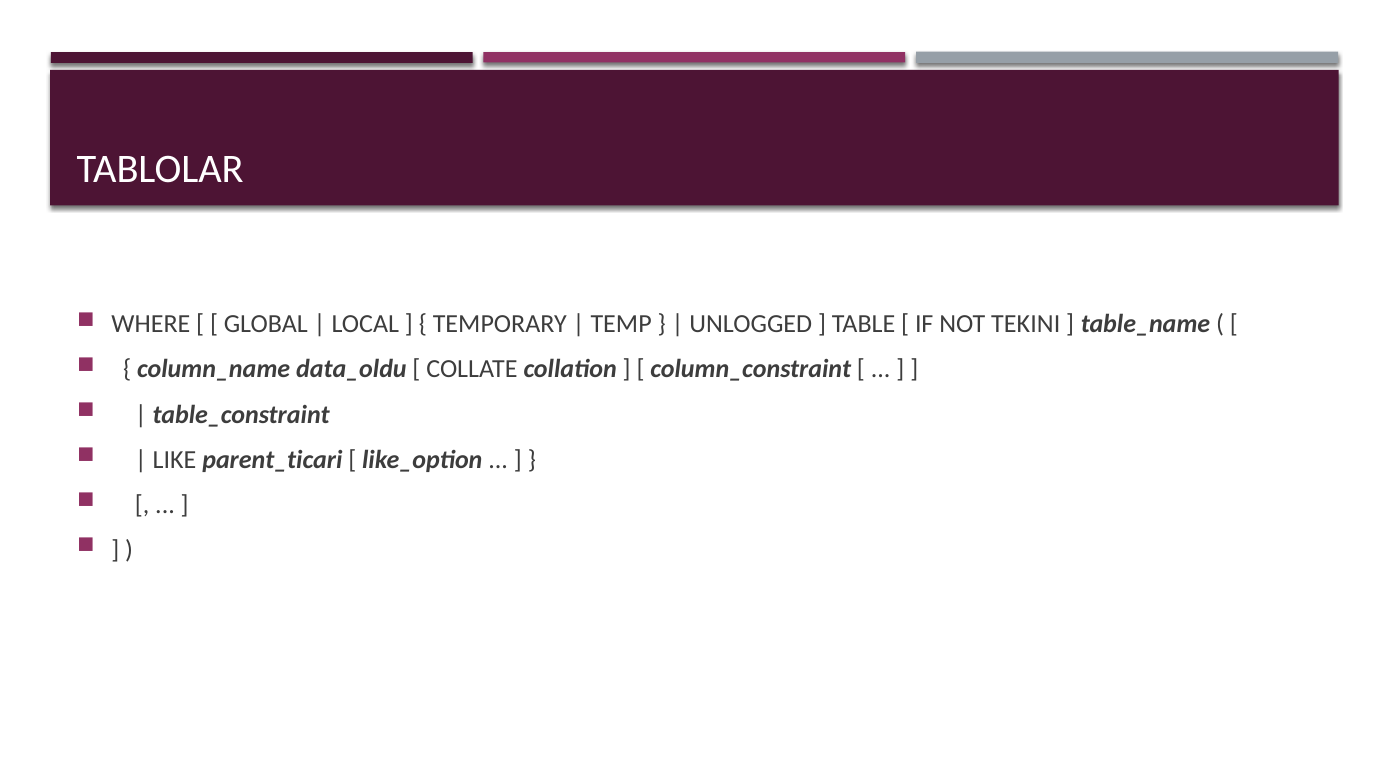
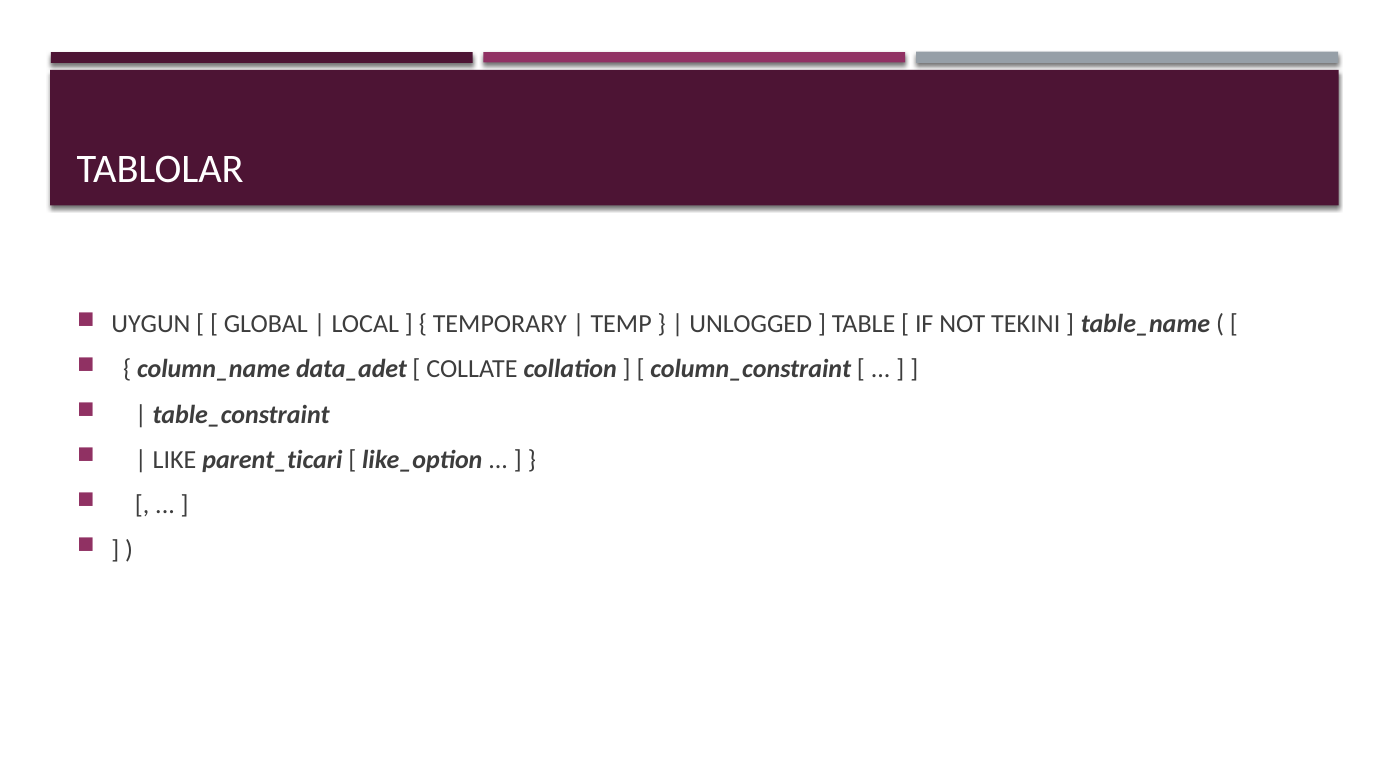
WHERE: WHERE -> UYGUN (151, 324)
data_oldu: data_oldu -> data_adet (351, 369)
